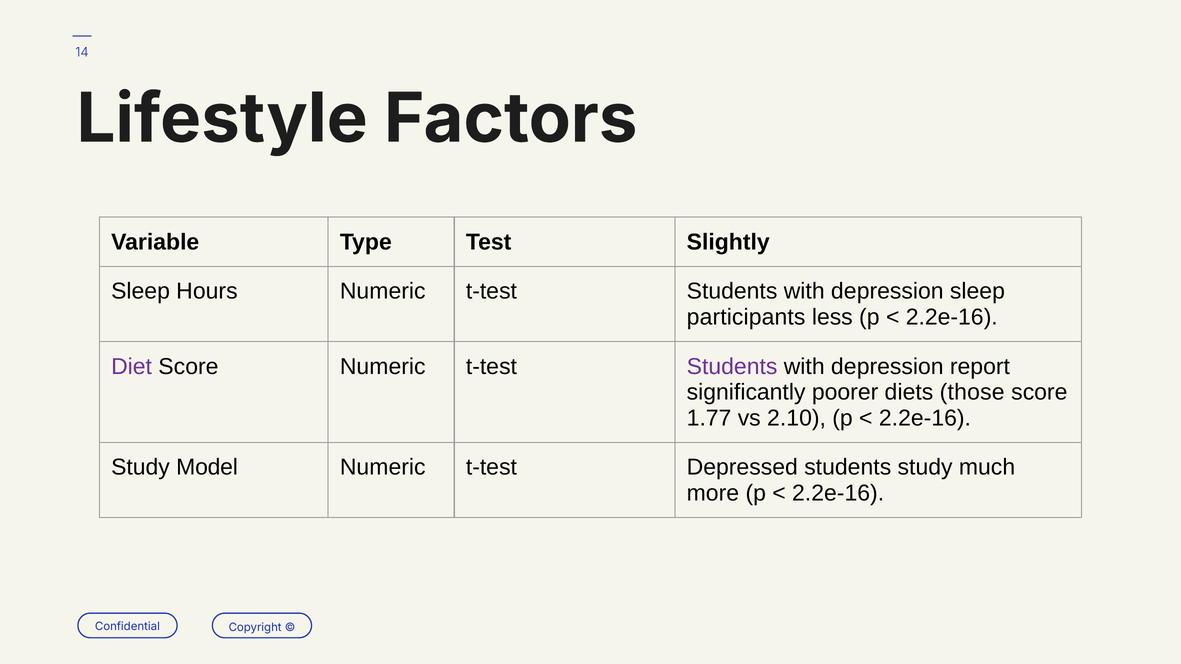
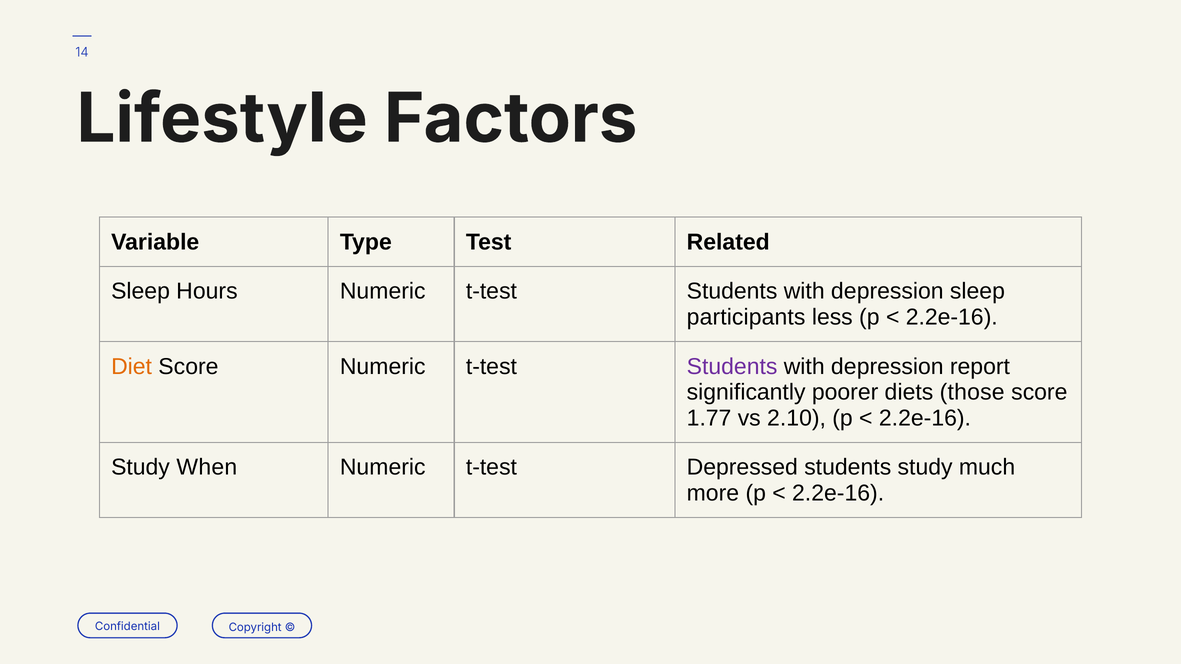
Slightly: Slightly -> Related (728, 242)
Diet colour: purple -> orange (132, 367)
Model: Model -> When (207, 468)
